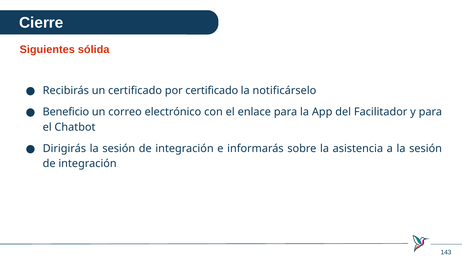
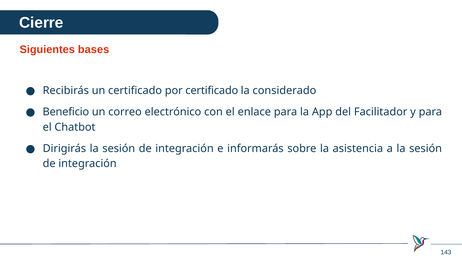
sólida: sólida -> bases (94, 50)
notificárselo: notificárselo -> considerado (284, 91)
